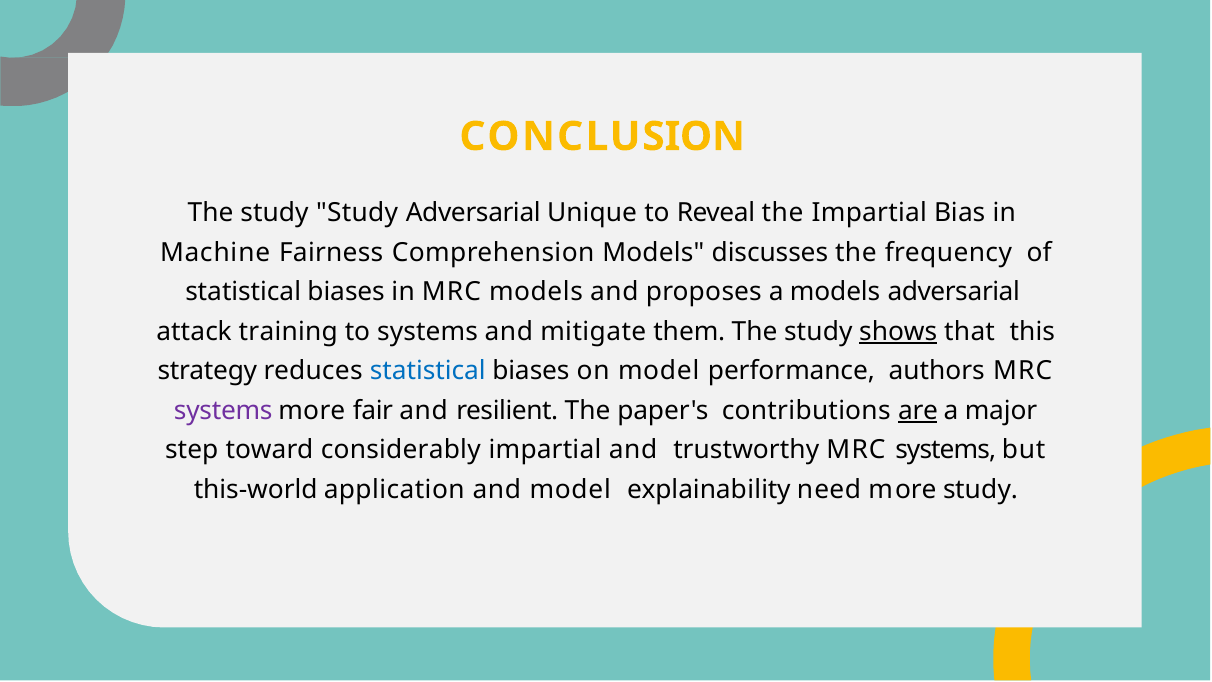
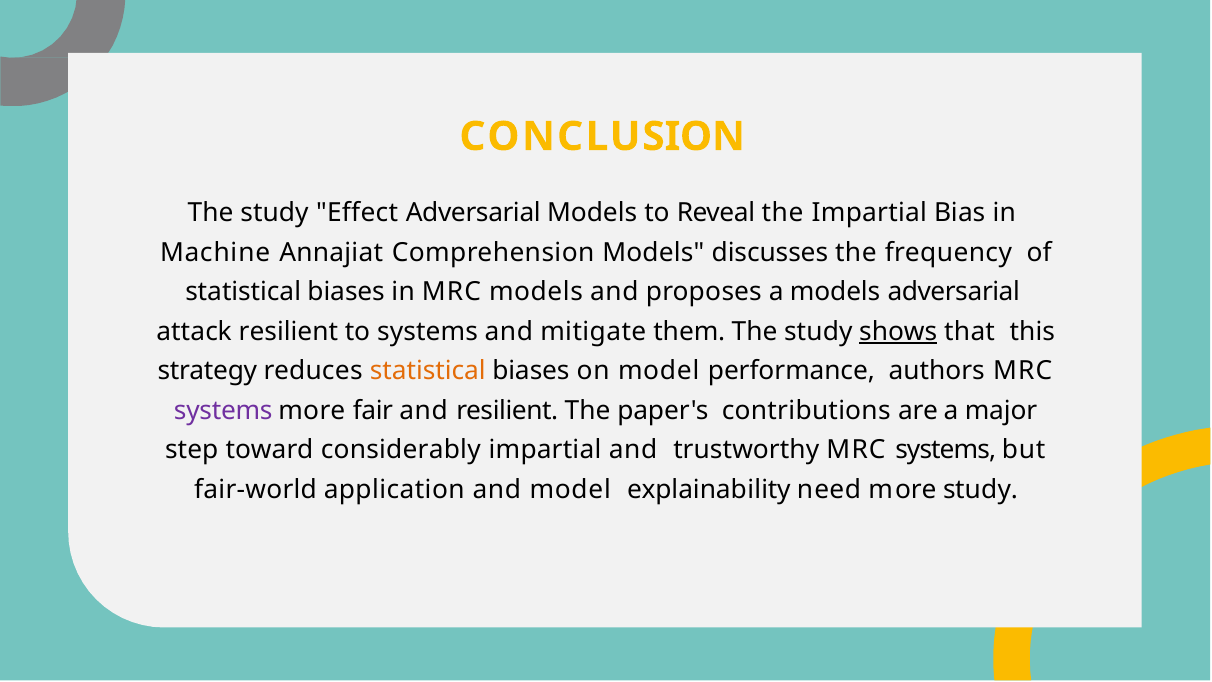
study Study: Study -> Effect (357, 213)
Adversarial Unique: Unique -> Models (592, 213)
Fairness: Fairness -> Annajiat (331, 253)
attack training: training -> resilient (288, 332)
statistical colour: blue -> orange (428, 371)
are underline: present -> none (918, 411)
this-world: this-world -> fair-world (256, 490)
